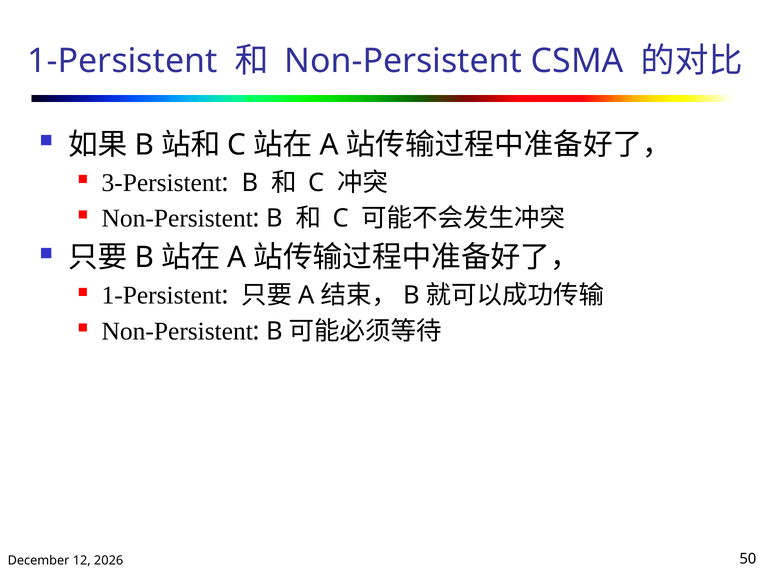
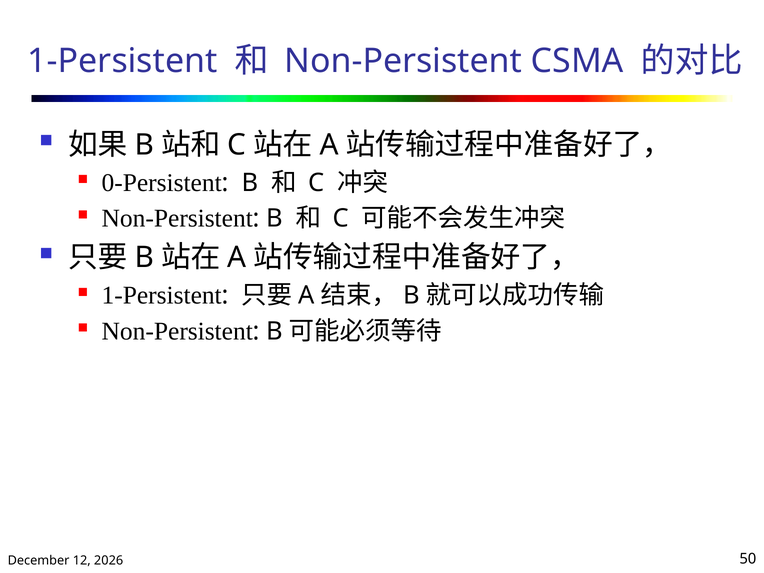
3-Persistent: 3-Persistent -> 0-Persistent (162, 183)
